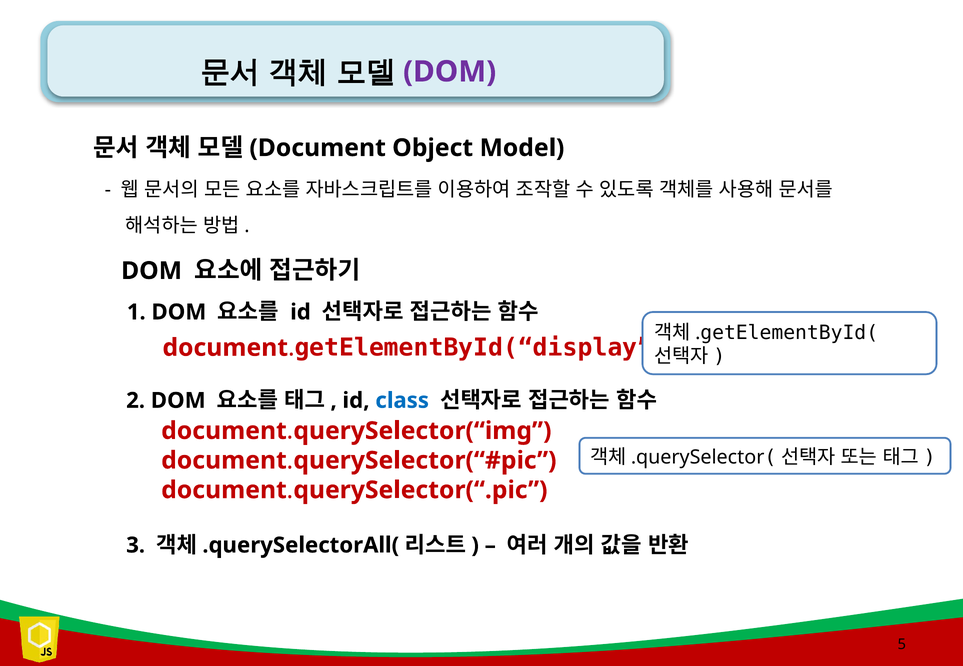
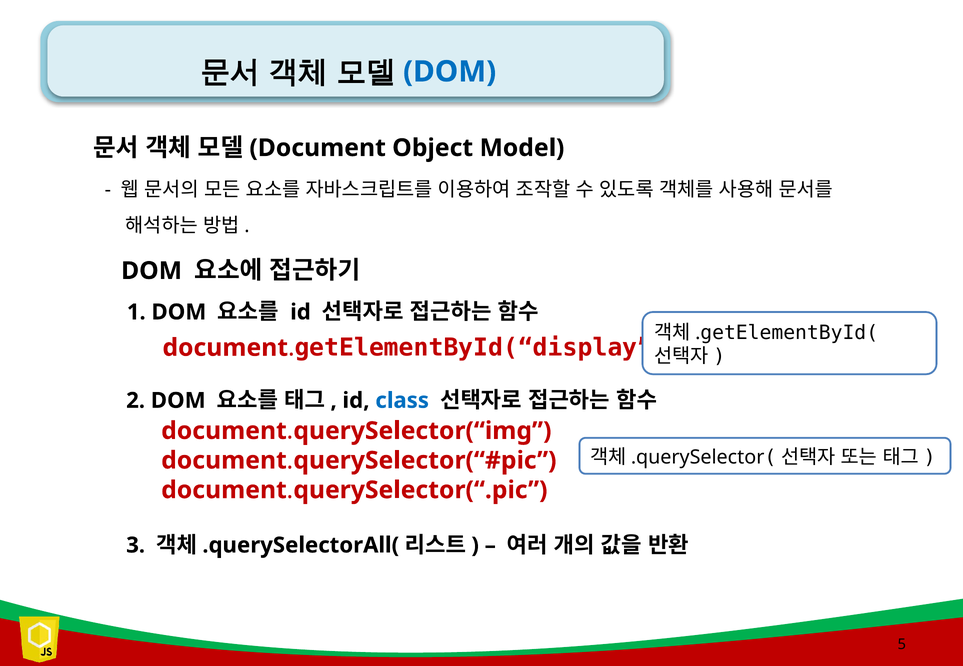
DOM colour: purple -> blue (450, 72)
